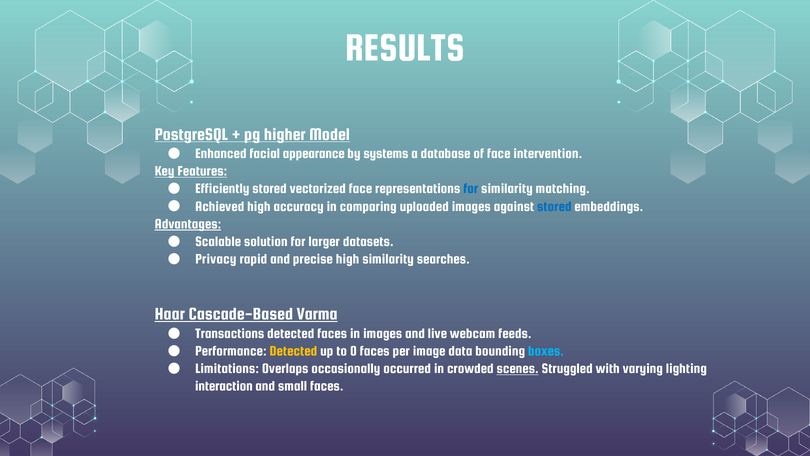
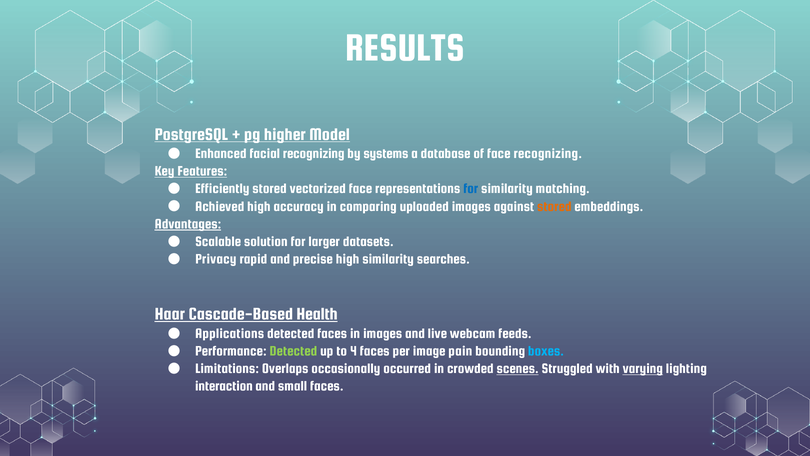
facial appearance: appearance -> recognizing (314, 153)
face intervention: intervention -> recognizing (548, 153)
stored colour: blue -> orange (554, 206)
Varma: Varma -> Health (317, 314)
Transactions: Transactions -> Applications (230, 333)
Detected colour: yellow -> light green (293, 351)
0: 0 -> 4 (353, 351)
data: data -> pain (460, 351)
varying underline: none -> present (643, 368)
